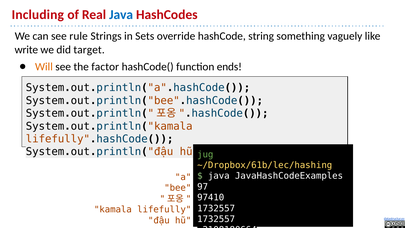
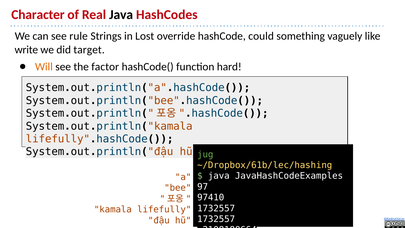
Including: Including -> Character (38, 15)
Java colour: blue -> black (121, 15)
Sets: Sets -> Lost (145, 36)
string: string -> could (261, 36)
ends: ends -> hard (229, 67)
